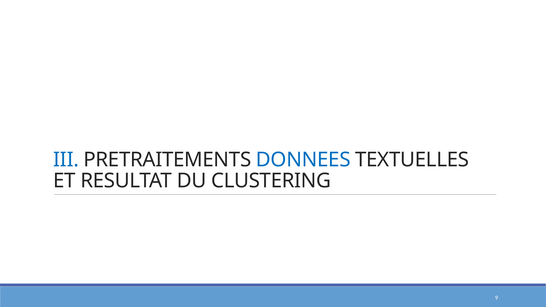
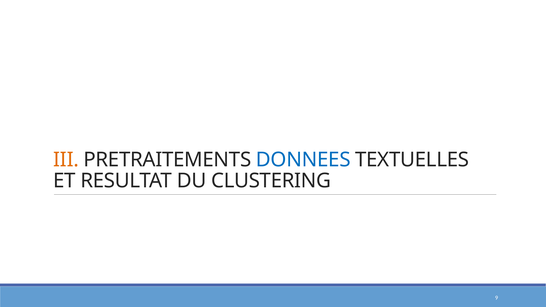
III colour: blue -> orange (66, 160)
